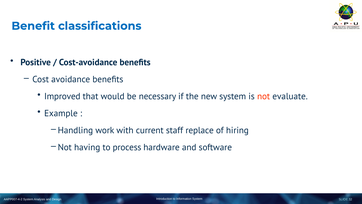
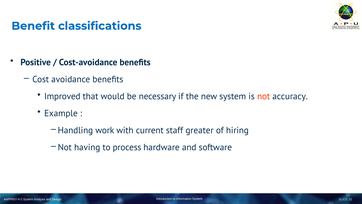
evaluate: evaluate -> accuracy (290, 96)
replace: replace -> greater (200, 130)
